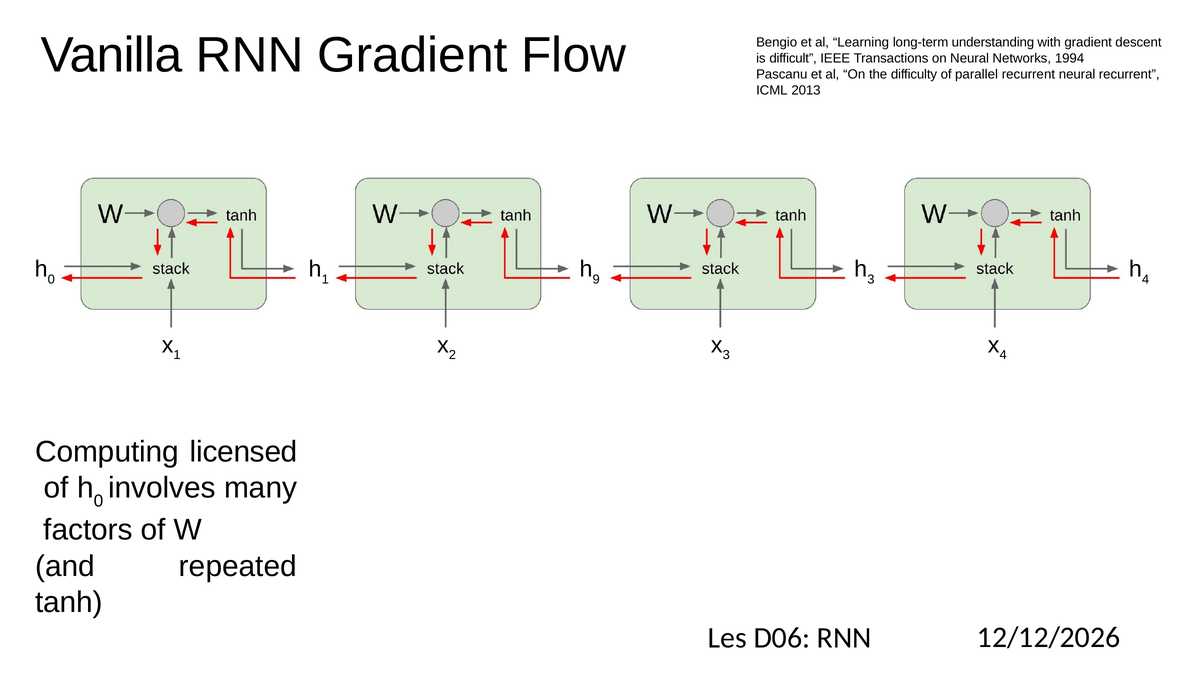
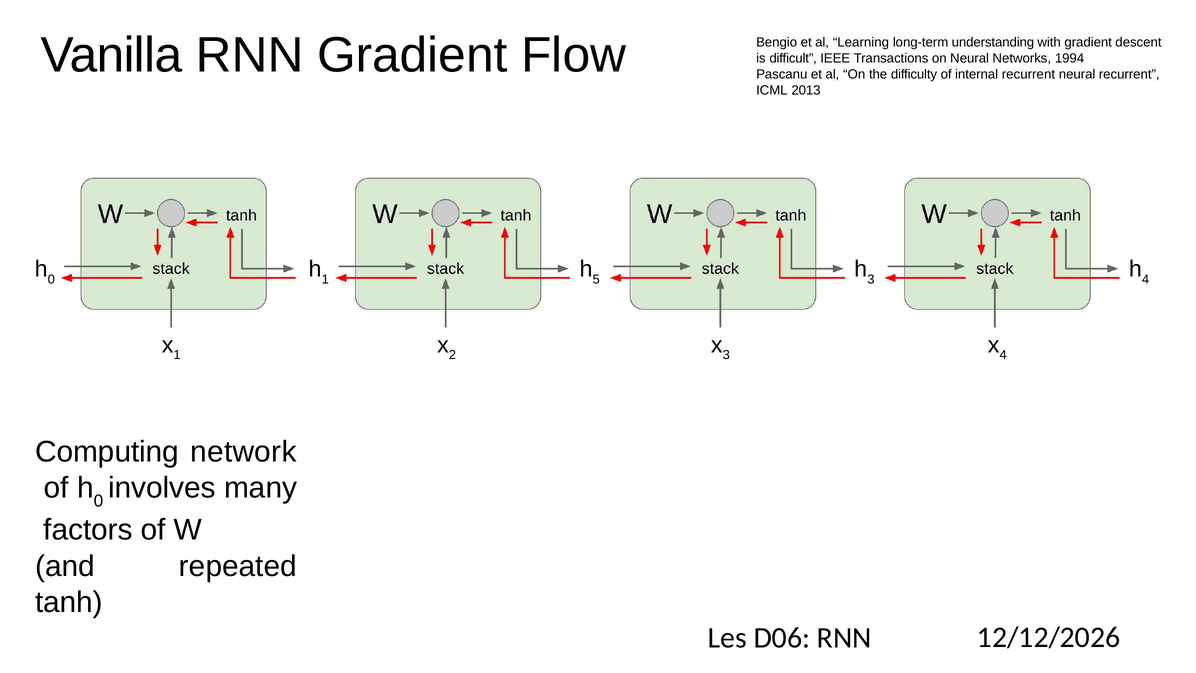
parallel: parallel -> internal (977, 74)
9: 9 -> 5 (596, 280)
licensed: licensed -> network (243, 452)
